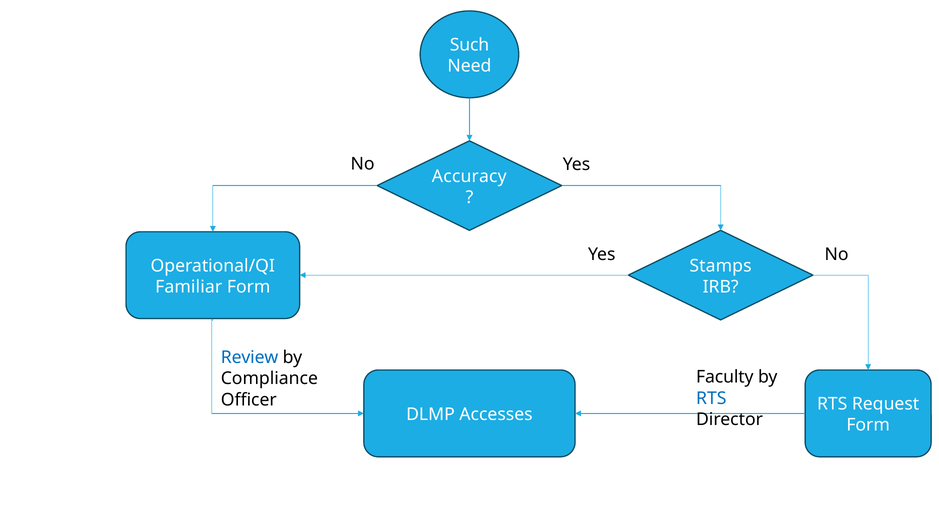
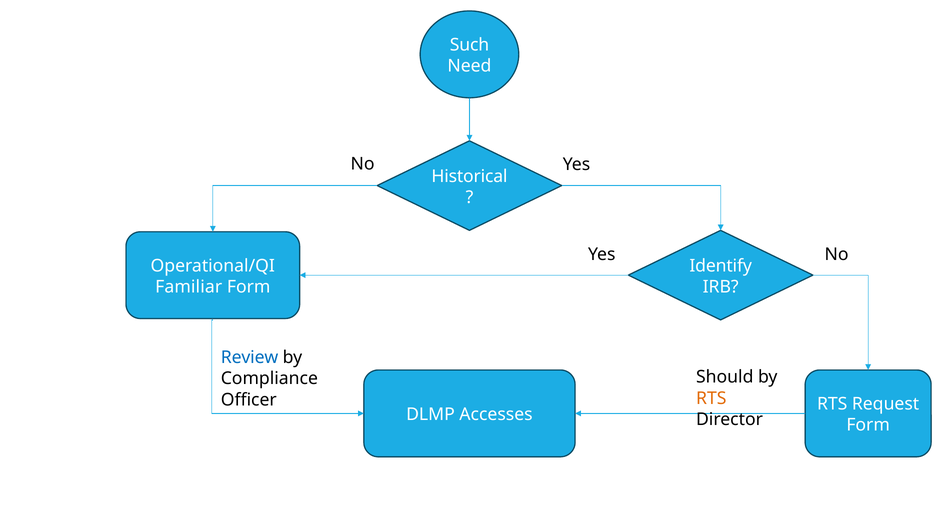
Accuracy: Accuracy -> Historical (469, 176)
Stamps: Stamps -> Identify (721, 266)
Faculty: Faculty -> Should (725, 377)
RTS colour: blue -> orange (711, 398)
